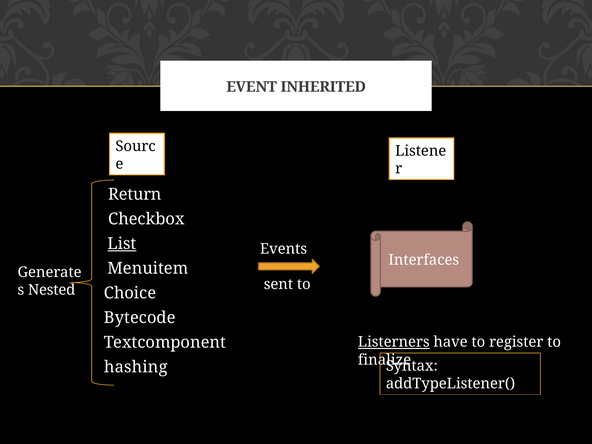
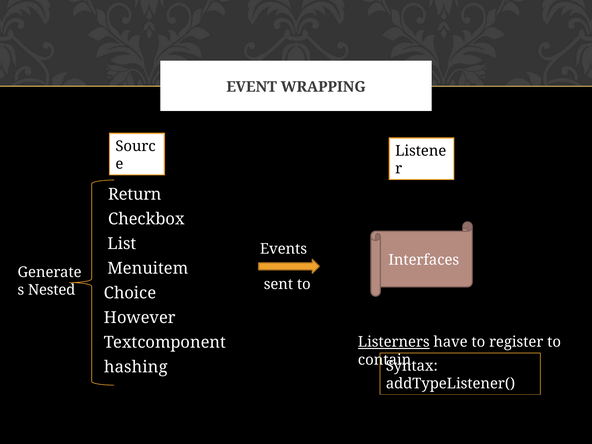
INHERITED: INHERITED -> WRAPPING (323, 87)
List underline: present -> none (122, 244)
Bytecode: Bytecode -> However (140, 318)
finalize: finalize -> contain (385, 360)
